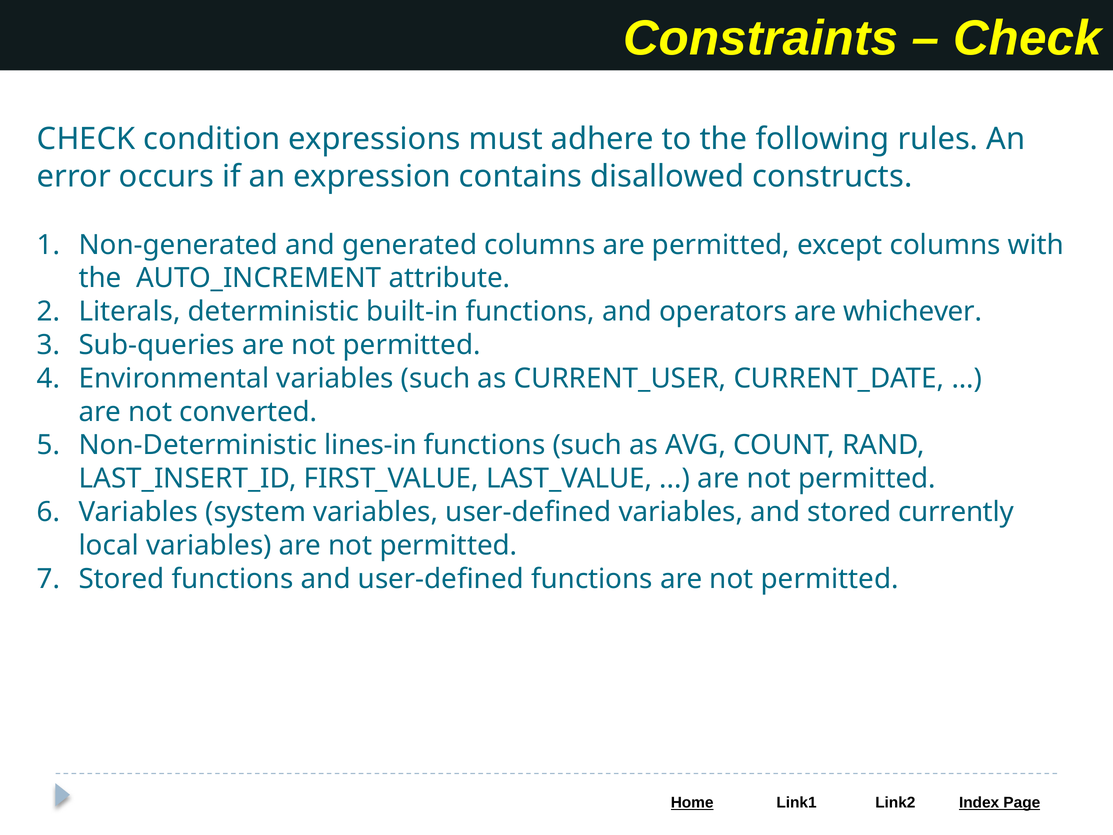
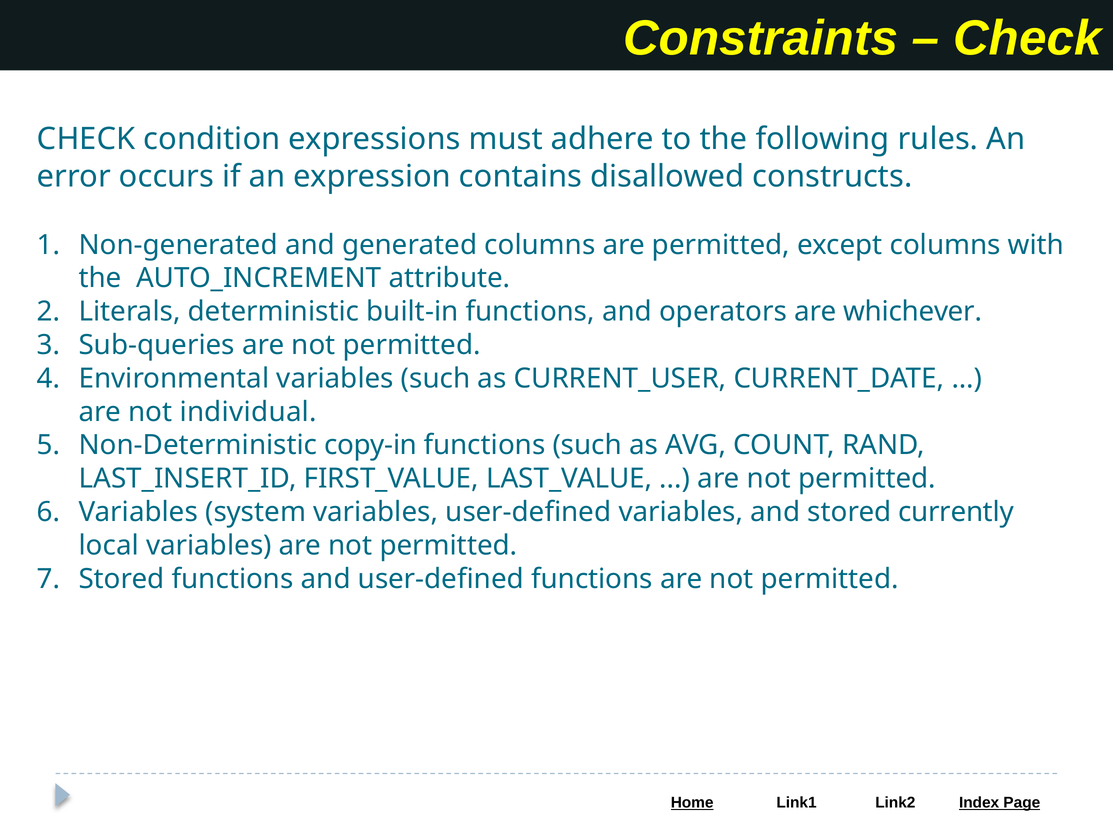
converted: converted -> individual (248, 412)
lines-in: lines-in -> copy-in (371, 445)
